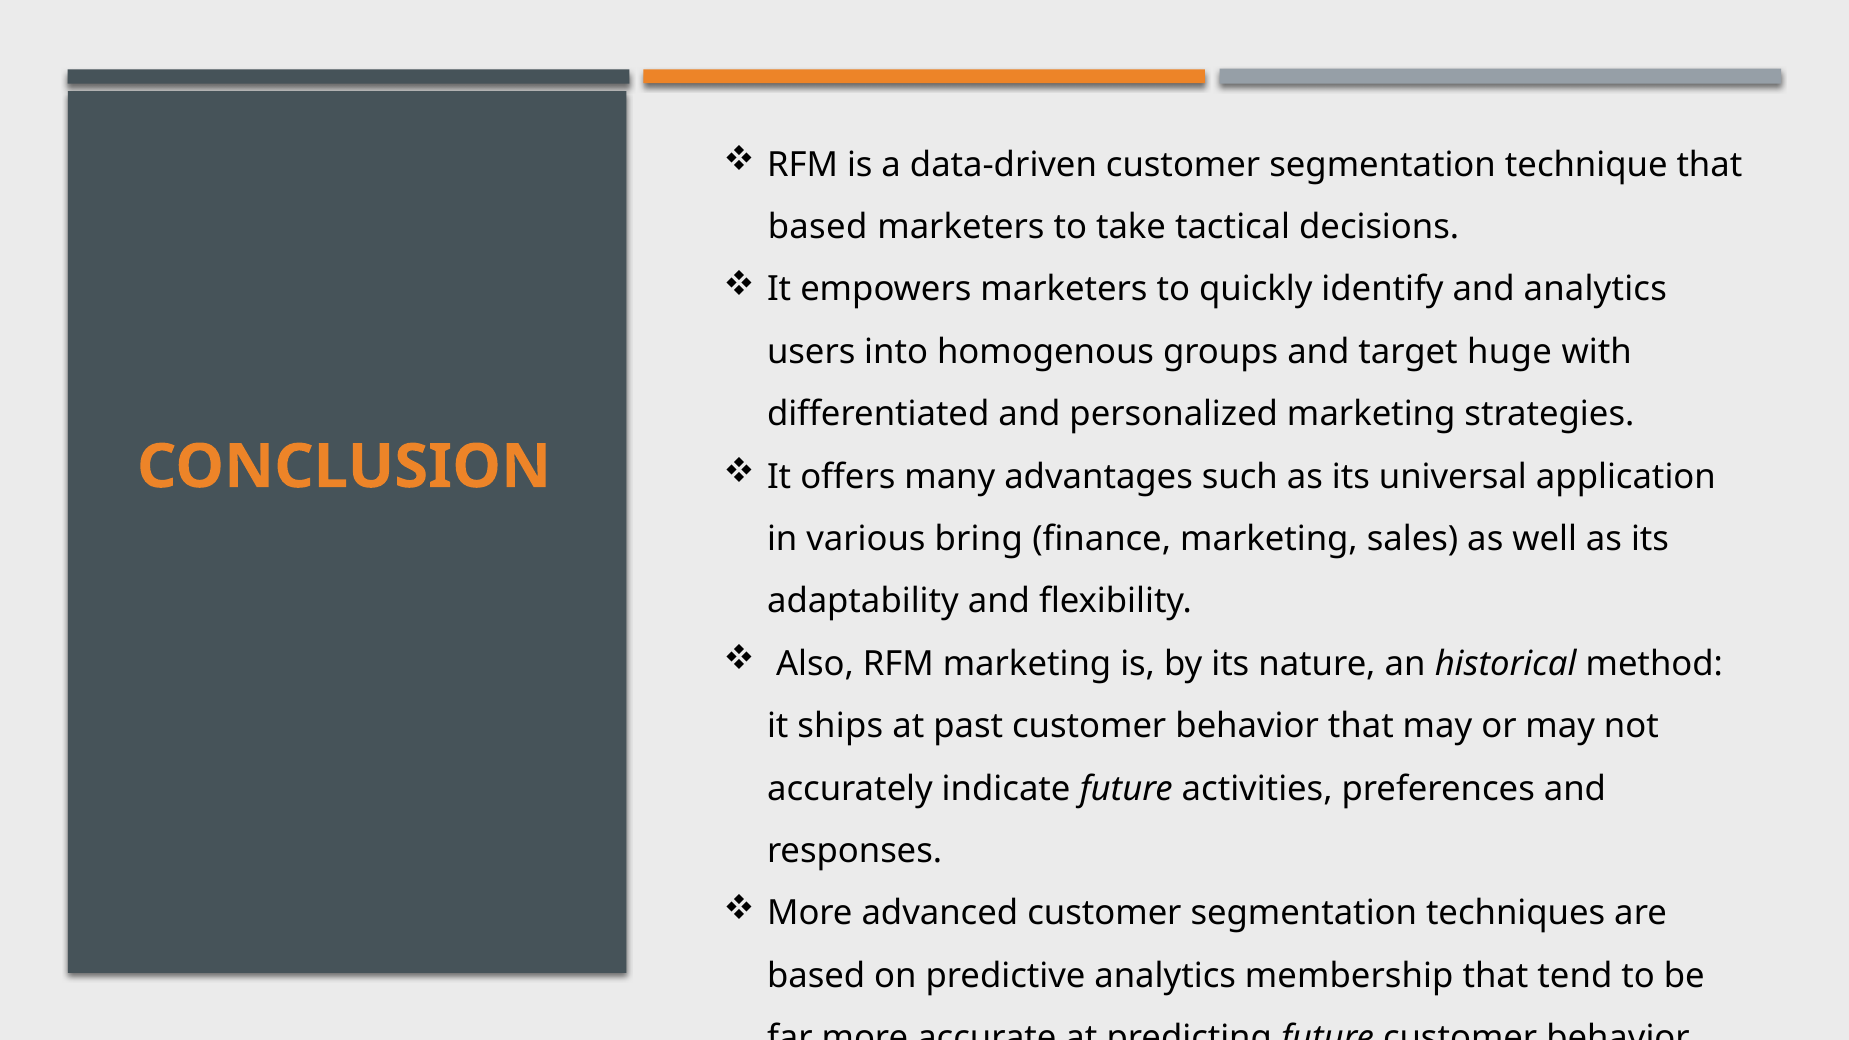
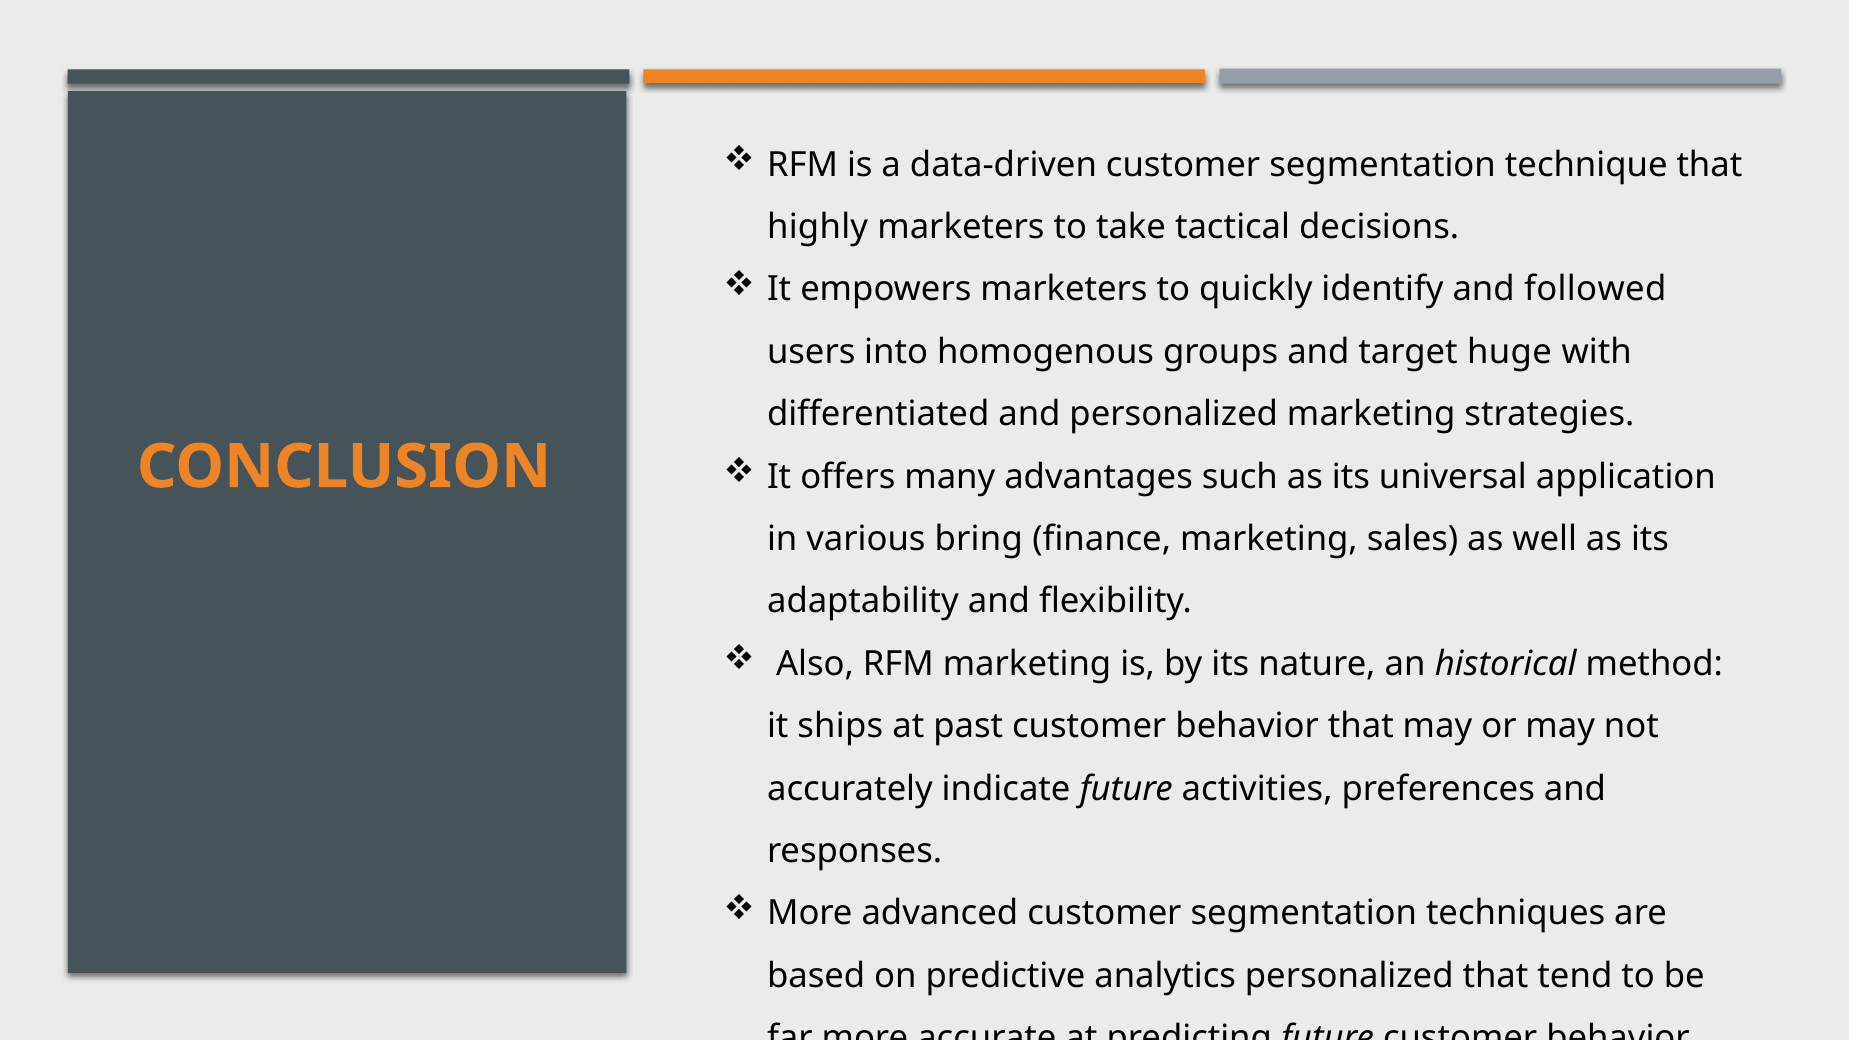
based: based -> highly (818, 227)
and analytics: analytics -> followed (1595, 289)
analytics membership: membership -> personalized (1349, 976)
